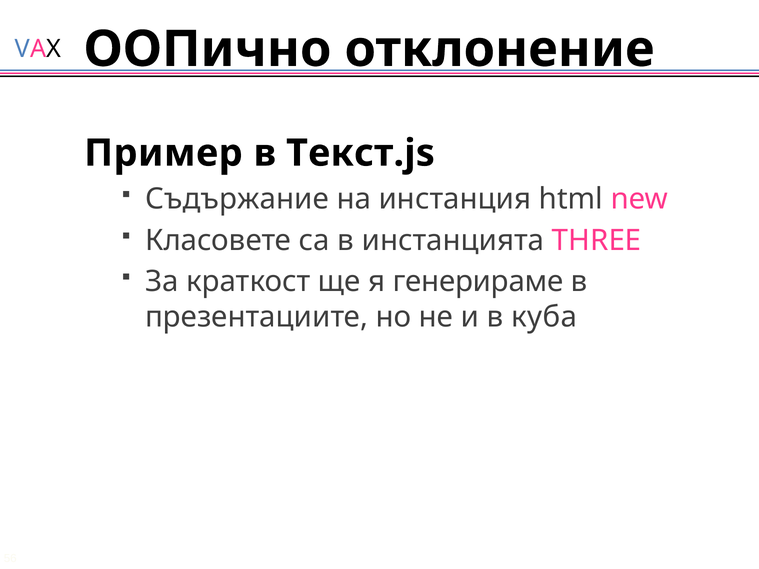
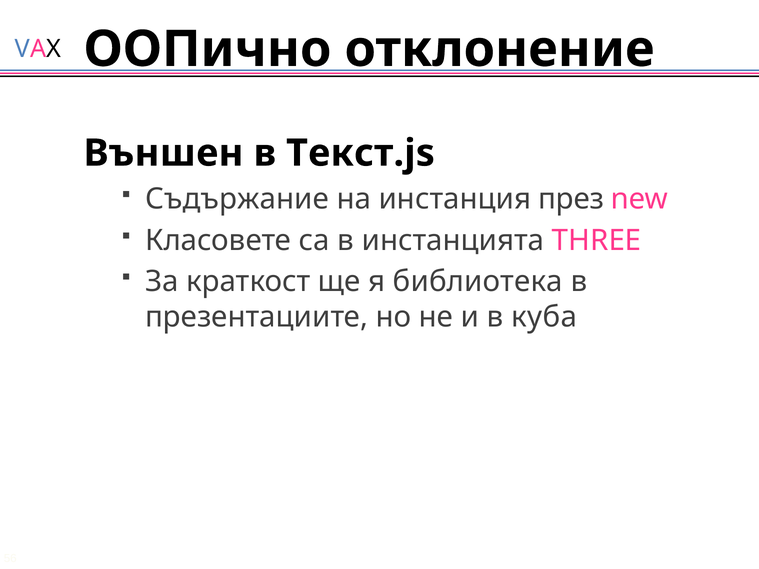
Пример: Пример -> Външен (163, 153)
html: html -> през (571, 199)
генерираме: генерираме -> библиотека (478, 282)
